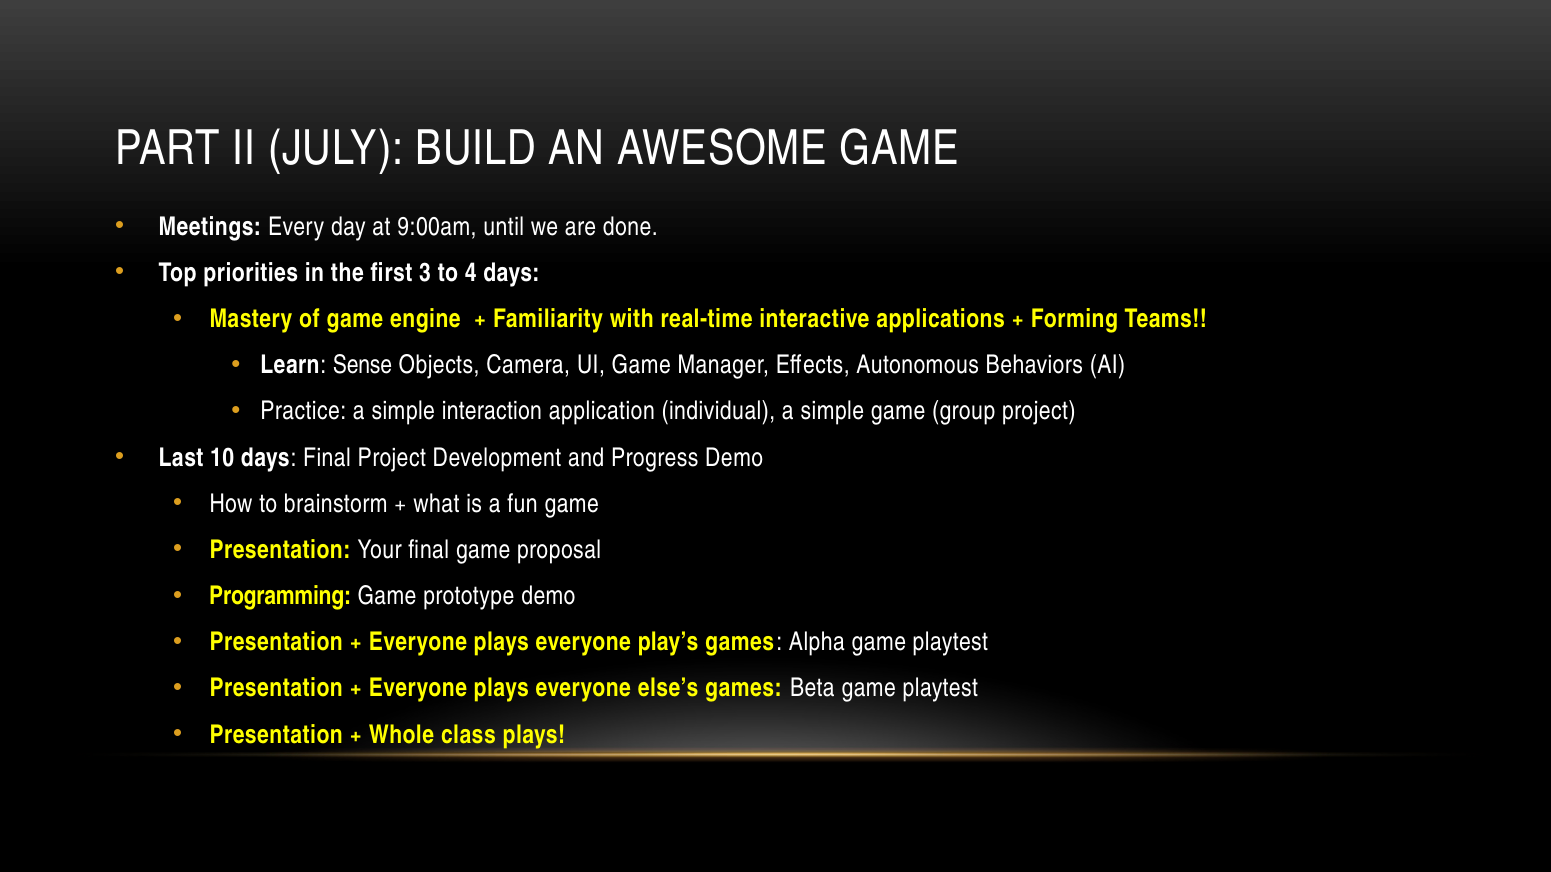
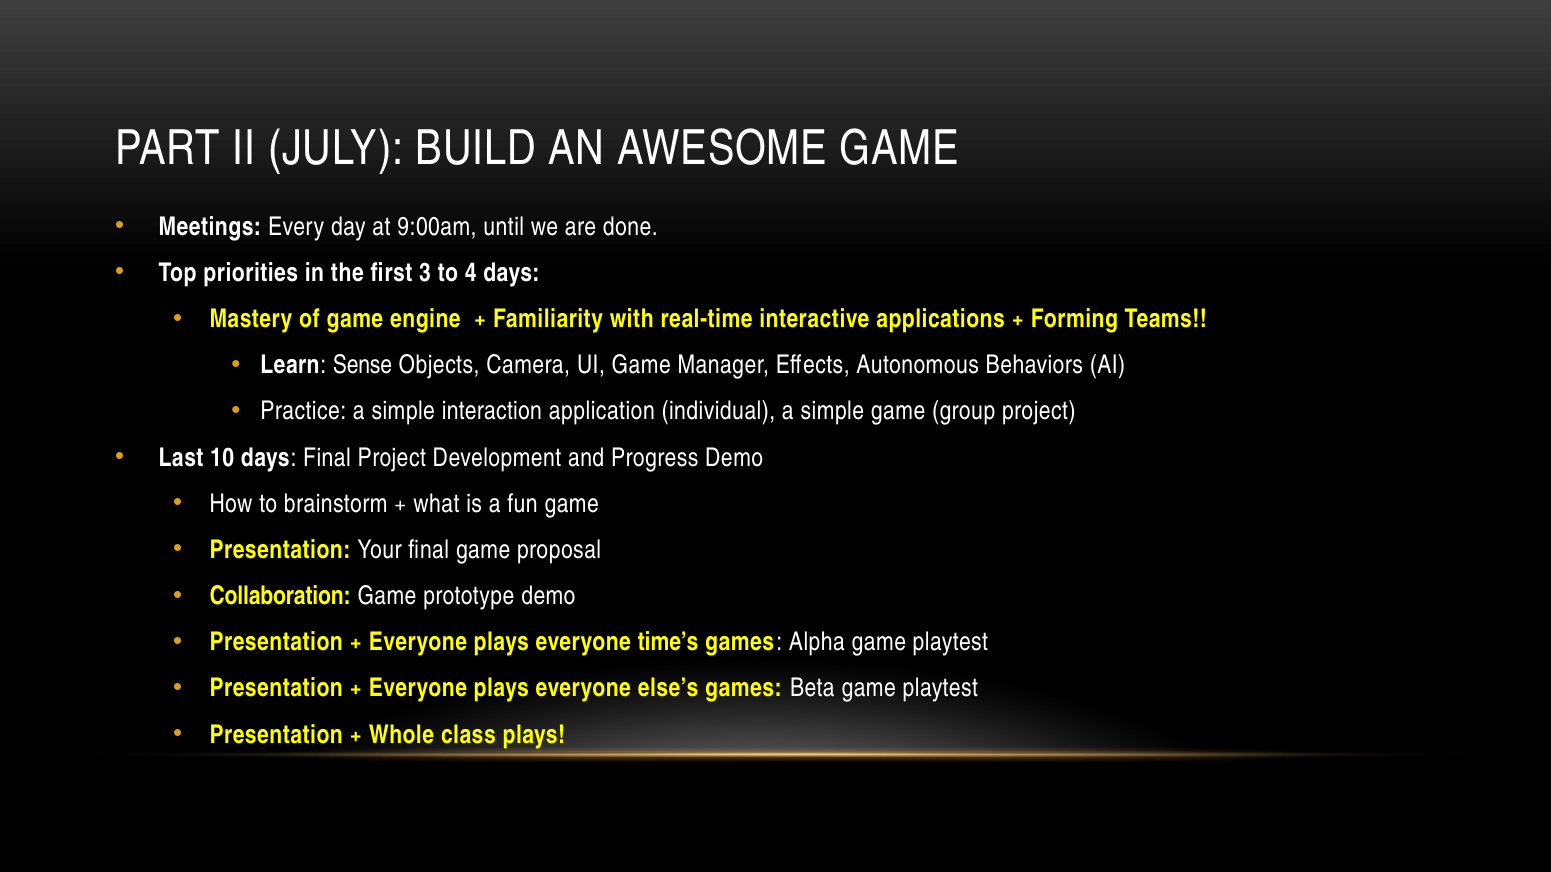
Programming: Programming -> Collaboration (280, 596)
play’s: play’s -> time’s (668, 643)
